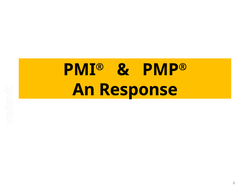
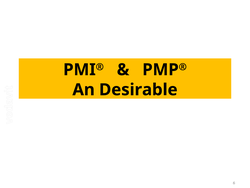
Response: Response -> Desirable (138, 90)
